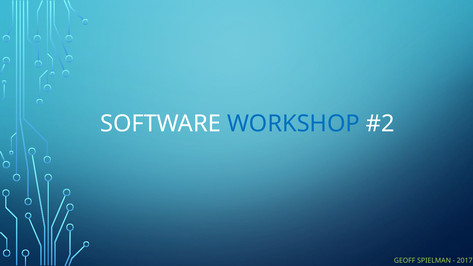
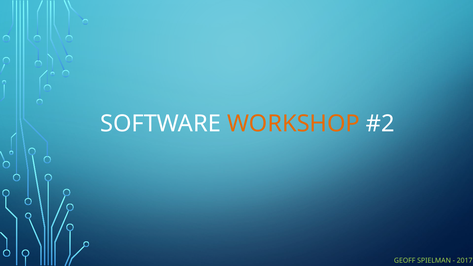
WORKSHOP colour: blue -> orange (293, 124)
